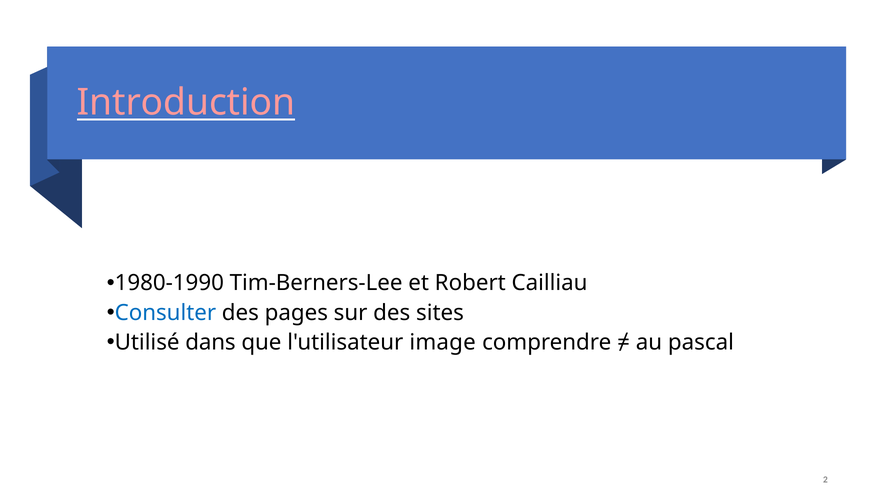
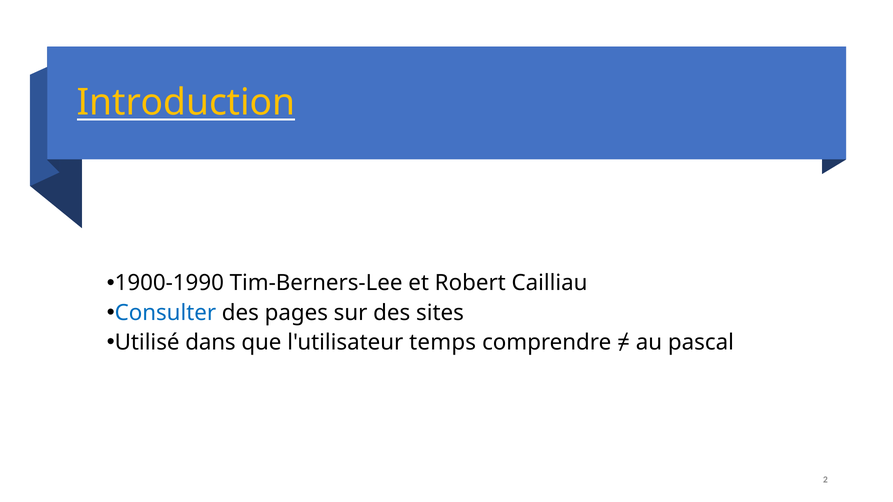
Introduction colour: pink -> yellow (186, 103)
1980-1990: 1980-1990 -> 1900-1990 (169, 283)
image: image -> temps (443, 343)
